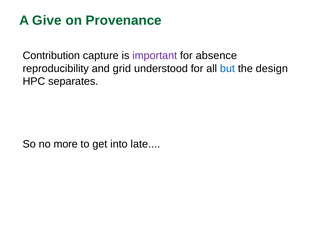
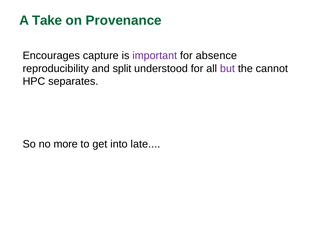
Give: Give -> Take (47, 21)
Contribution: Contribution -> Encourages (51, 56)
grid: grid -> split (122, 69)
but colour: blue -> purple (227, 69)
design: design -> cannot (272, 69)
